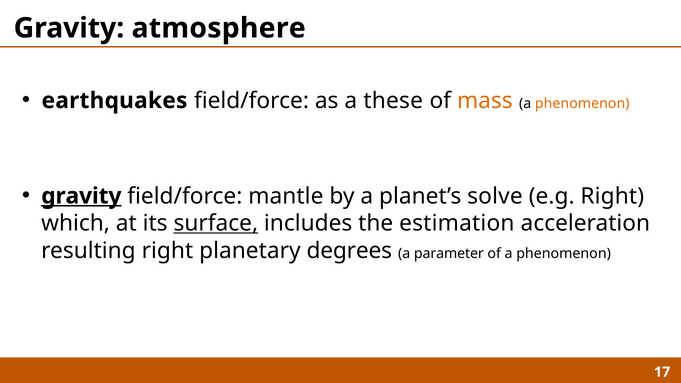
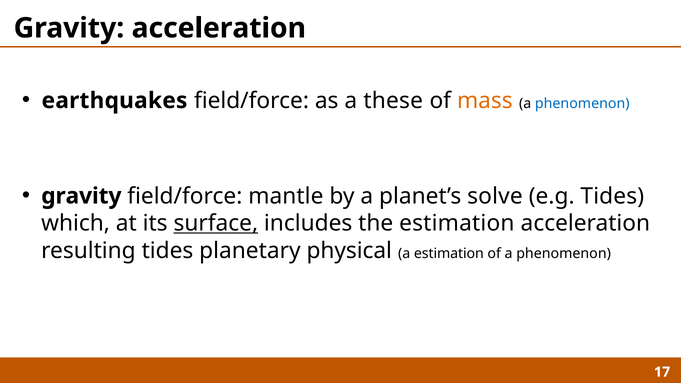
Gravity atmosphere: atmosphere -> acceleration (219, 28)
phenomenon colour: orange -> blue (582, 103)
gravity underline: present -> none (81, 196)
e.g Right: Right -> Tides (612, 196)
resulting right: right -> tides (167, 251)
degrees: degrees -> physical (349, 251)
a parameter: parameter -> estimation (449, 253)
